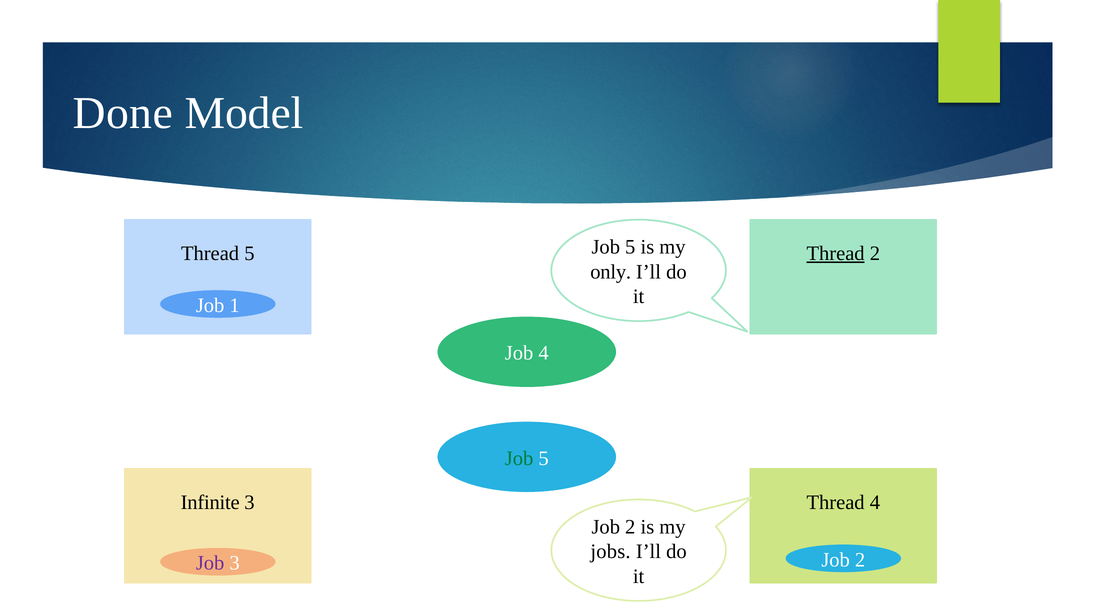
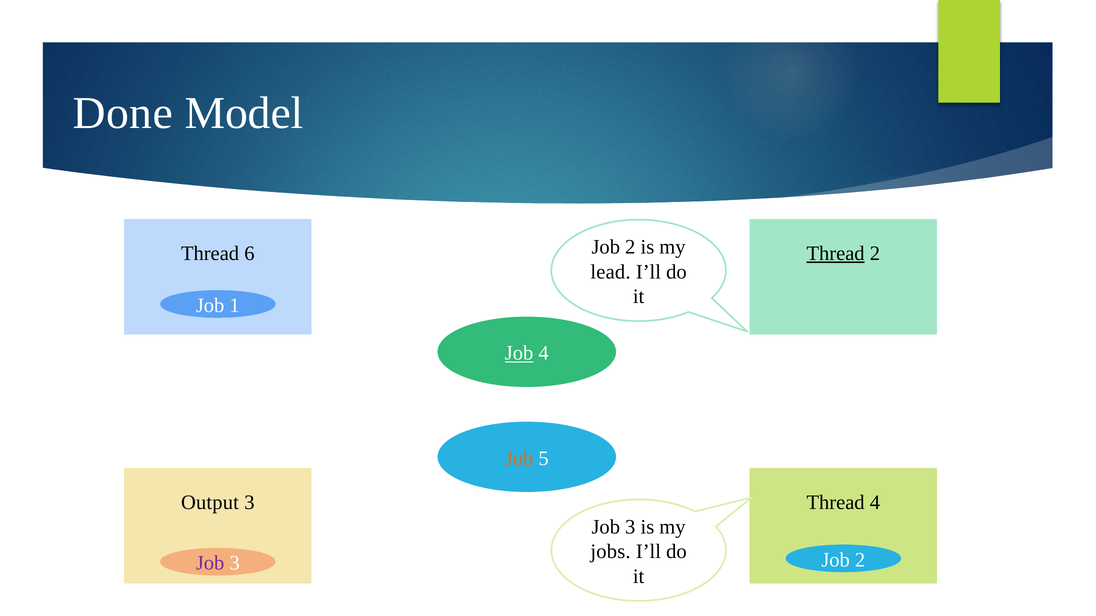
5: 5 -> 2 (630, 247)
Thread 5: 5 -> 6 (249, 254)
only: only -> lead (610, 272)
Job underline: none -> present (519, 354)
Job colour: green -> orange (519, 459)
Infinite: Infinite -> Output (210, 503)
2: 2 -> 3 (630, 527)
